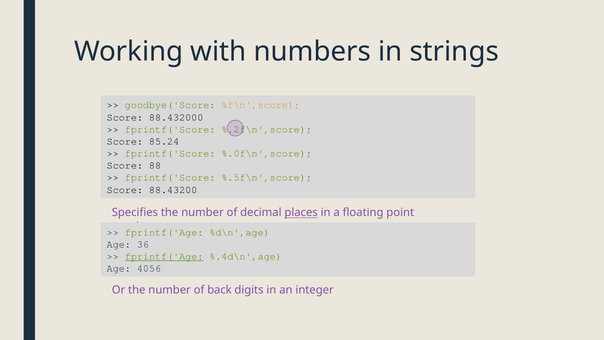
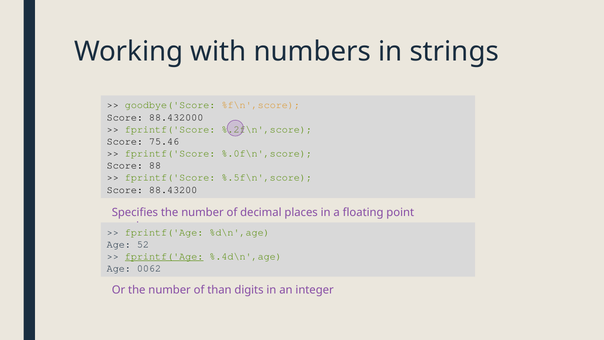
85.24: 85.24 -> 75.46 (164, 141)
places underline: present -> none (301, 213)
36: 36 -> 52 (143, 244)
4056: 4056 -> 0062 (149, 268)
back: back -> than (219, 290)
